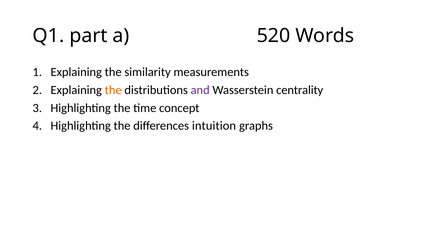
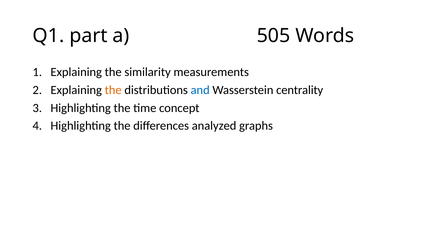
520: 520 -> 505 (274, 36)
and colour: purple -> blue (200, 90)
intuition: intuition -> analyzed (214, 126)
